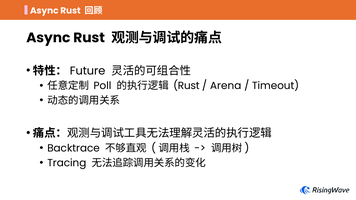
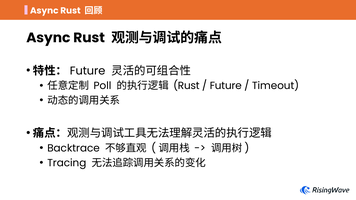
Arena: Arena -> Future (226, 86)
